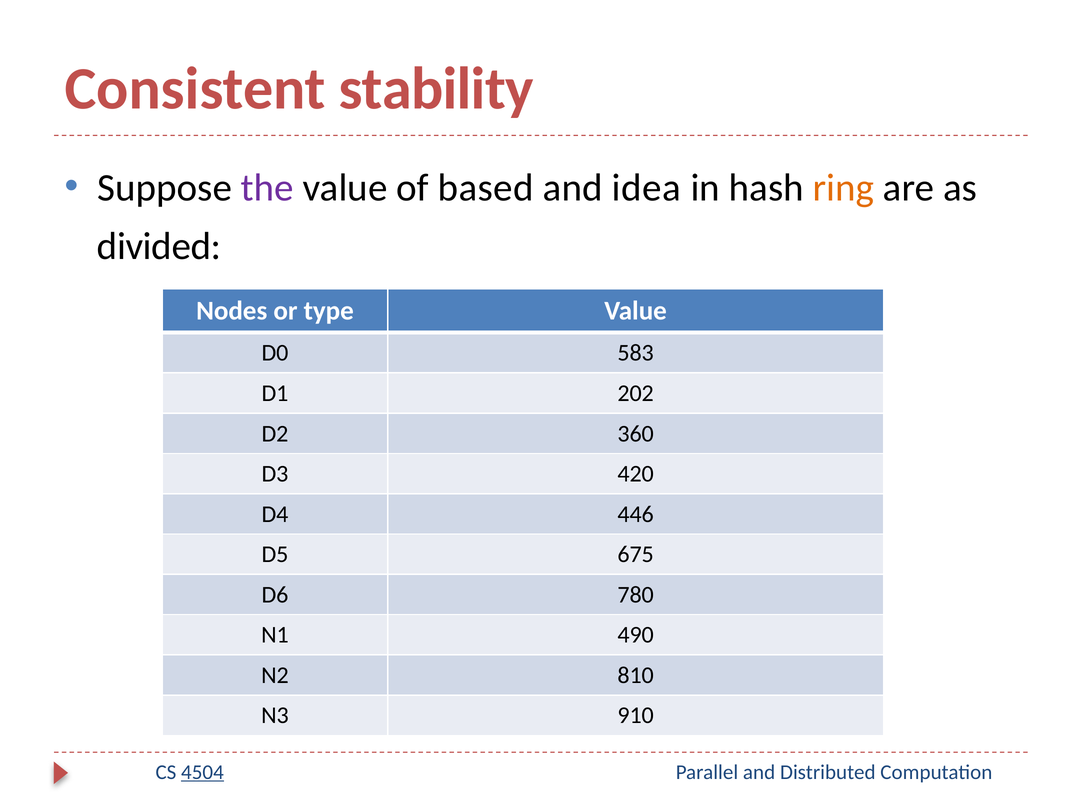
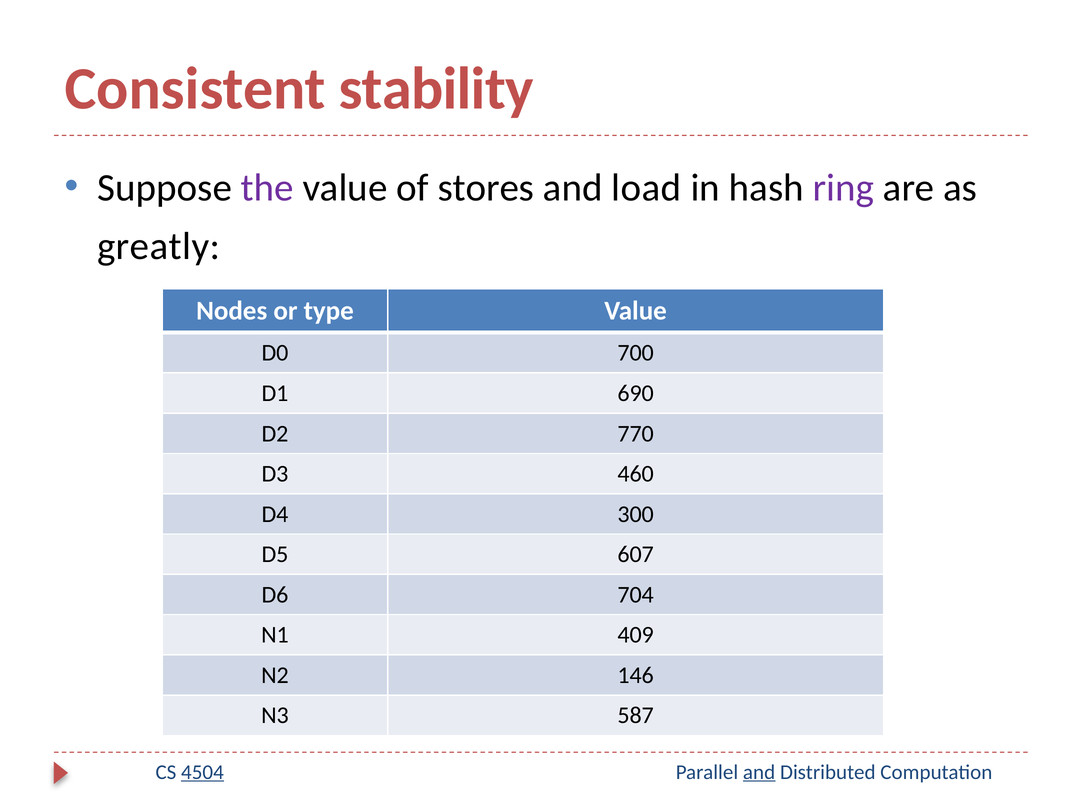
based: based -> stores (486, 187)
idea: idea -> load (646, 187)
ring colour: orange -> purple (843, 187)
divided: divided -> greatly (159, 246)
583: 583 -> 700 (636, 353)
202: 202 -> 690 (636, 393)
360: 360 -> 770 (636, 433)
420: 420 -> 460 (636, 474)
446: 446 -> 300 (636, 514)
675: 675 -> 607 (636, 554)
780: 780 -> 704 (636, 594)
490: 490 -> 409 (636, 635)
810: 810 -> 146 (636, 675)
910: 910 -> 587 (636, 715)
and underline: none -> present (759, 772)
